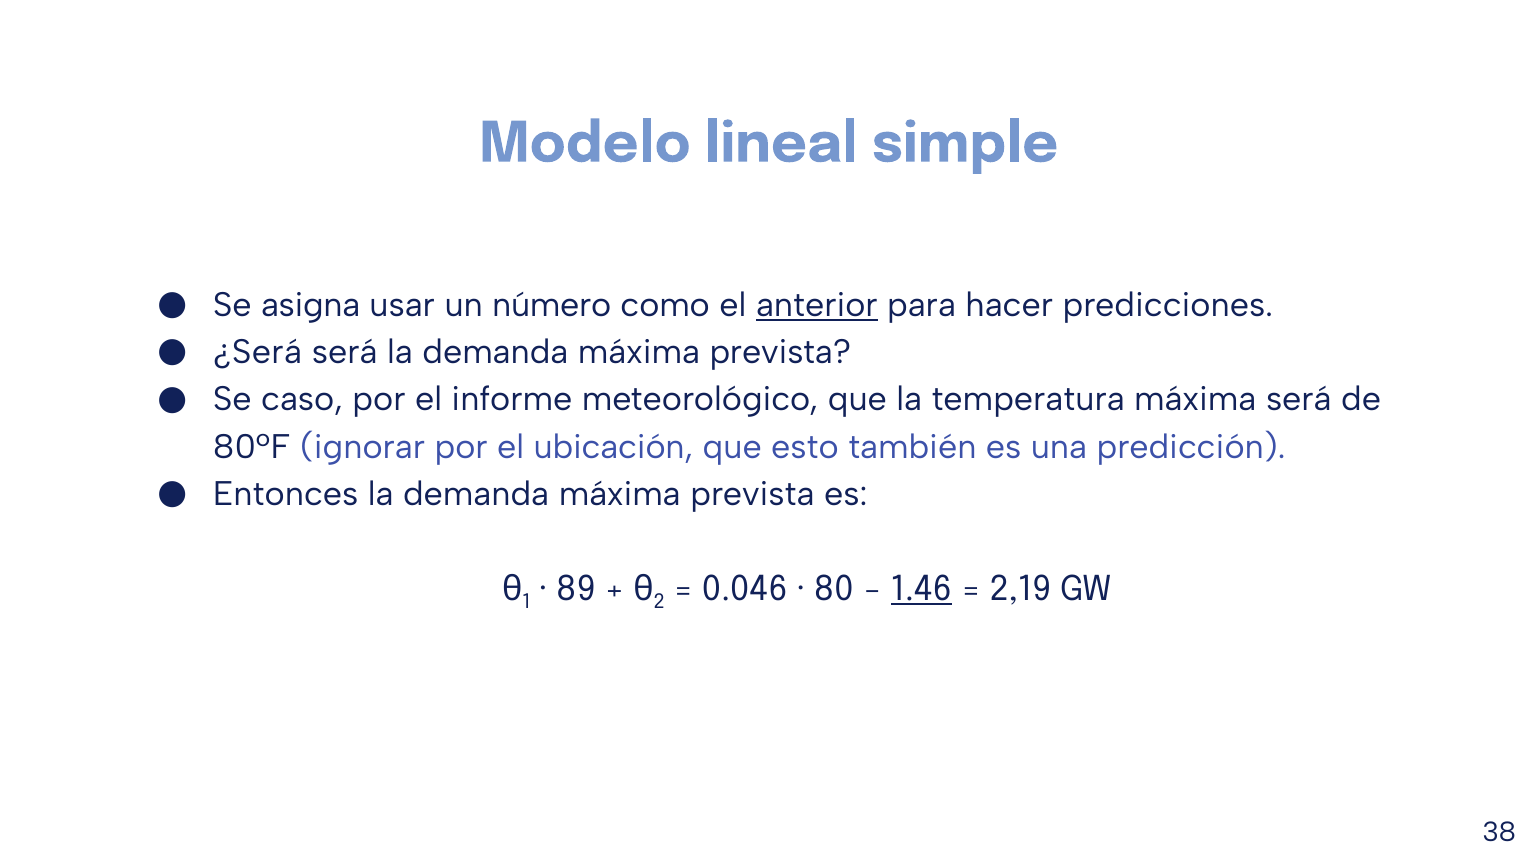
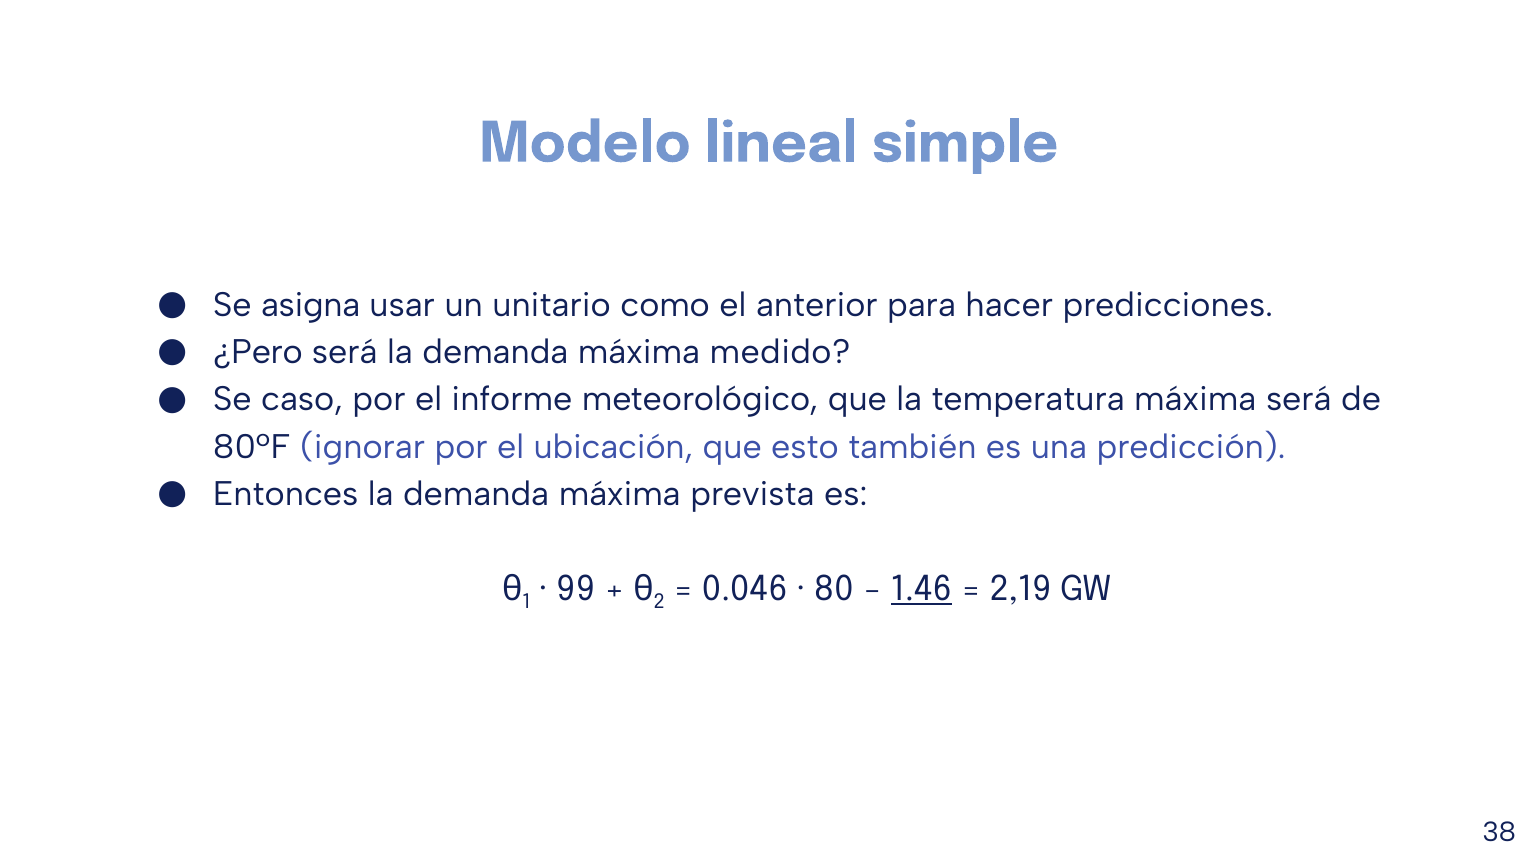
número: número -> unitario (552, 306)
anterior underline: present -> none (817, 306)
¿Será: ¿Será -> ¿Pero (258, 353)
prevista: prevista -> medido (780, 353)
89: 89 -> 99 (576, 589)
